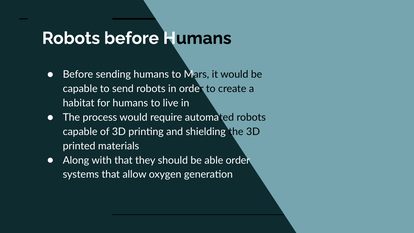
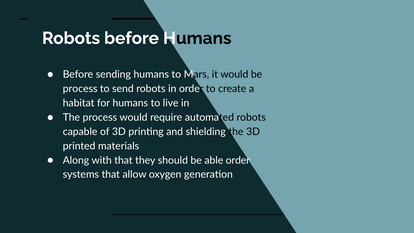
capable: capable -> process (80, 89)
